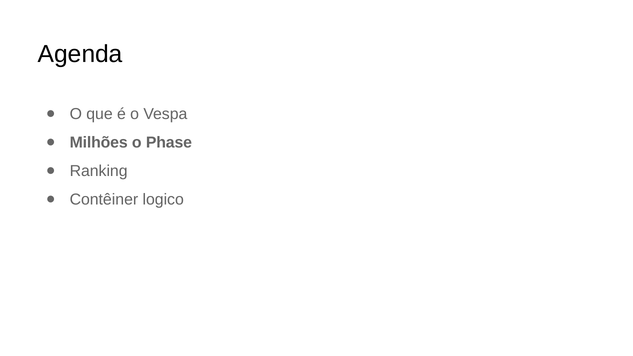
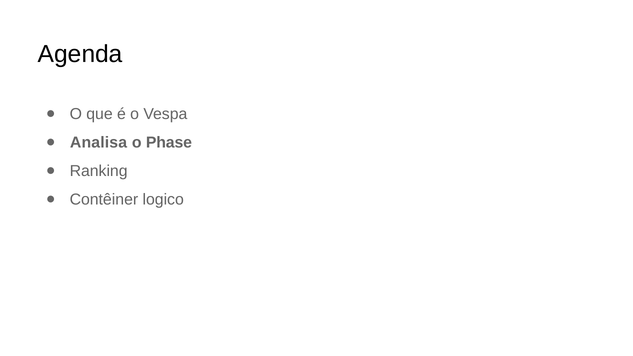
Milhões: Milhões -> Analisa (99, 143)
